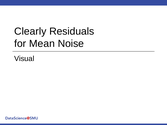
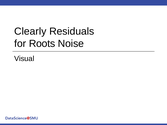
Mean: Mean -> Roots (42, 44)
